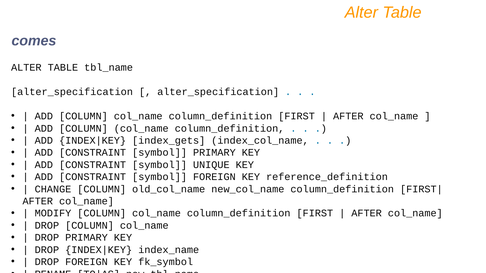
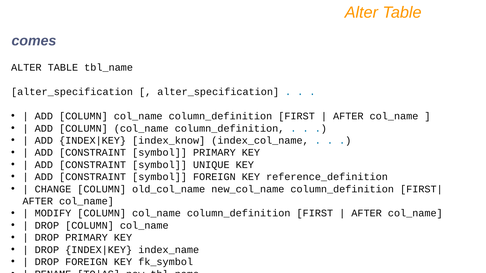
index_gets: index_gets -> index_know (169, 141)
